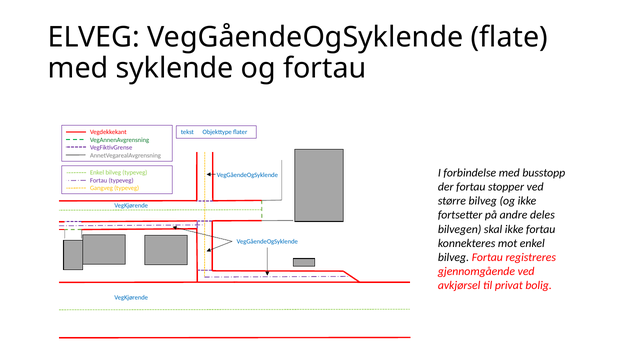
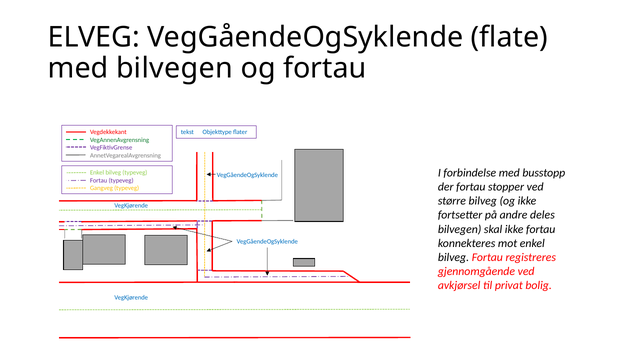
med syklende: syklende -> bilvegen (174, 68)
